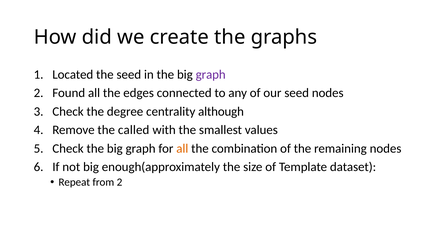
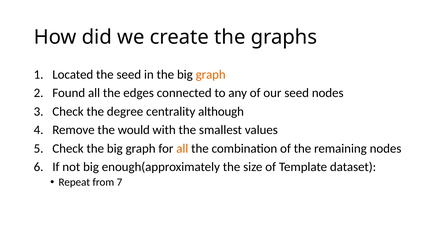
graph colour: purple -> orange (211, 75)
called: called -> would (134, 130)
from 2: 2 -> 7 (120, 183)
